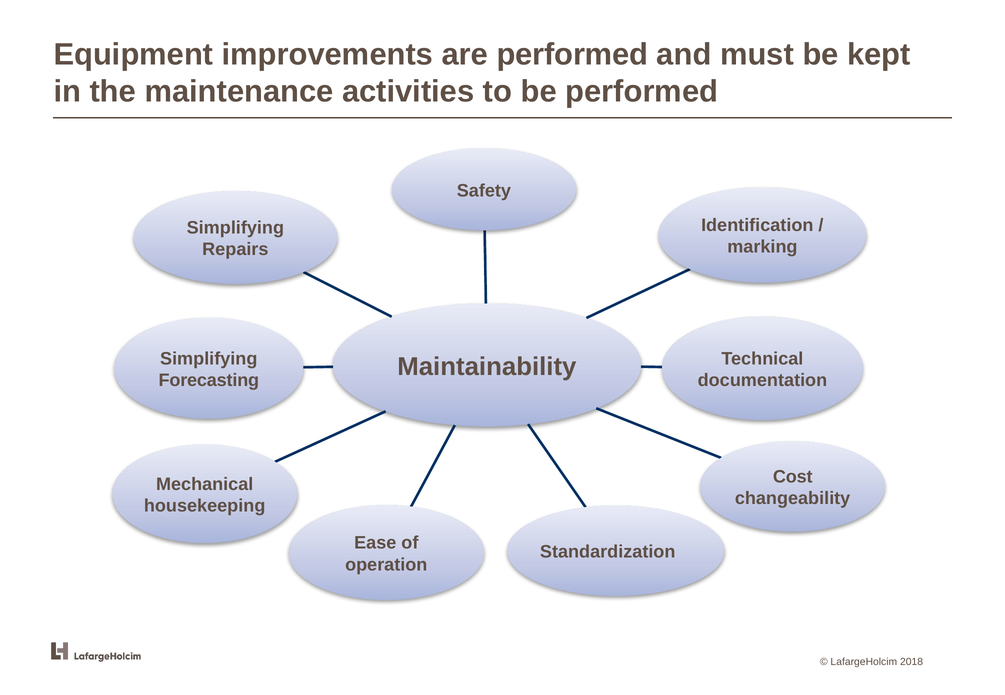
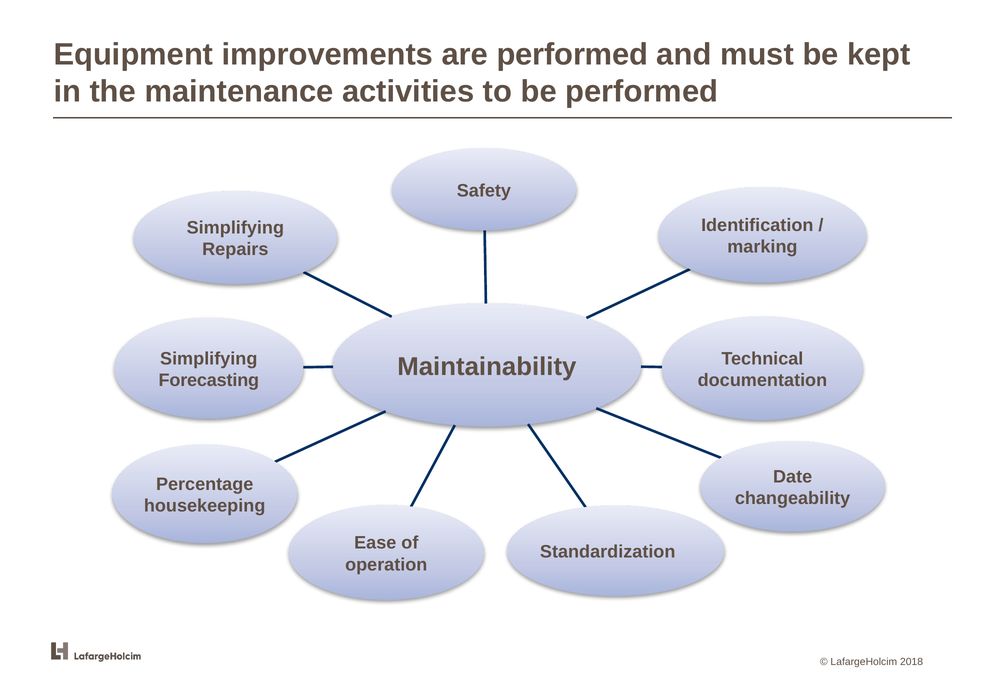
Cost: Cost -> Date (793, 477)
Mechanical: Mechanical -> Percentage (205, 485)
